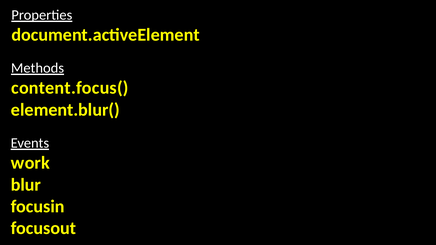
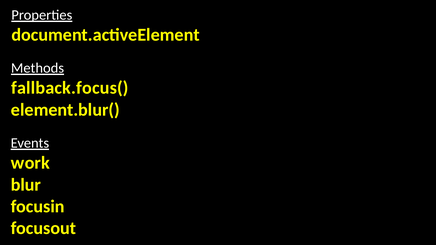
content.focus(: content.focus( -> fallback.focus( (70, 88)
